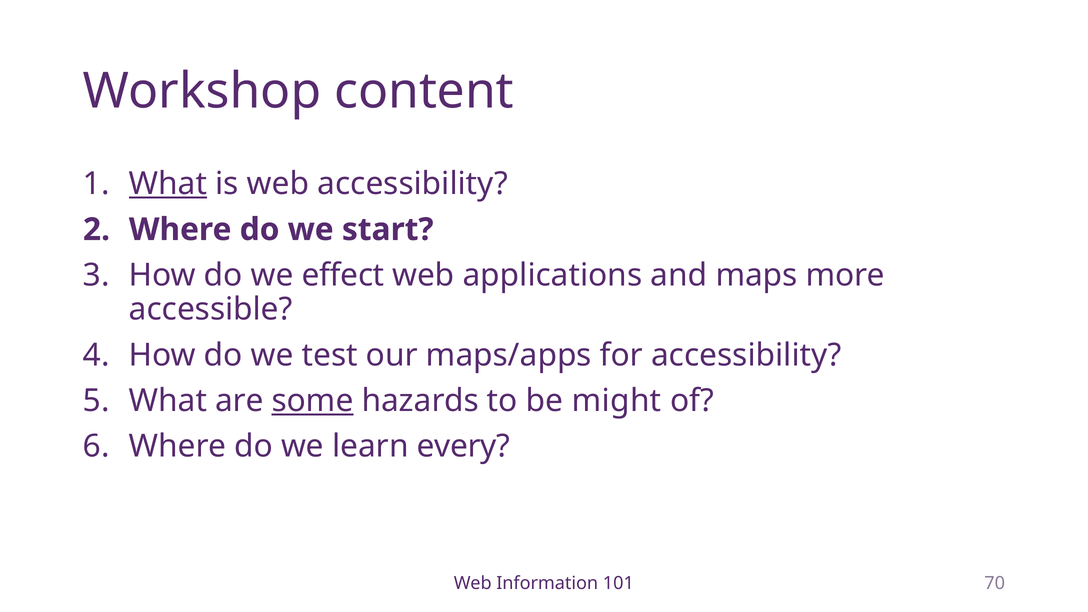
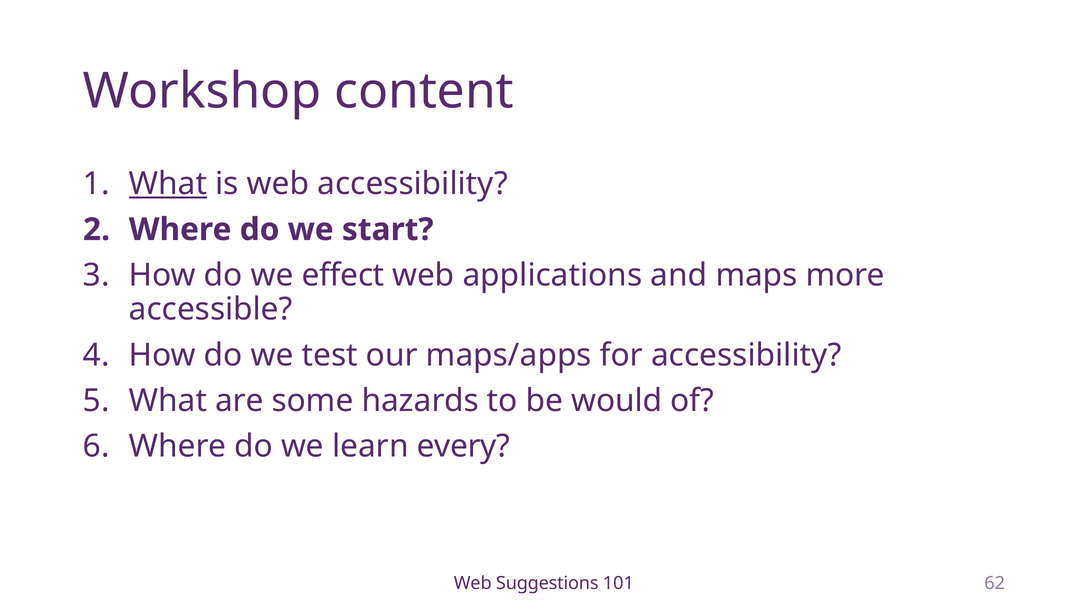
some underline: present -> none (313, 401)
might: might -> would (617, 401)
Information: Information -> Suggestions (547, 583)
70: 70 -> 62 (995, 583)
